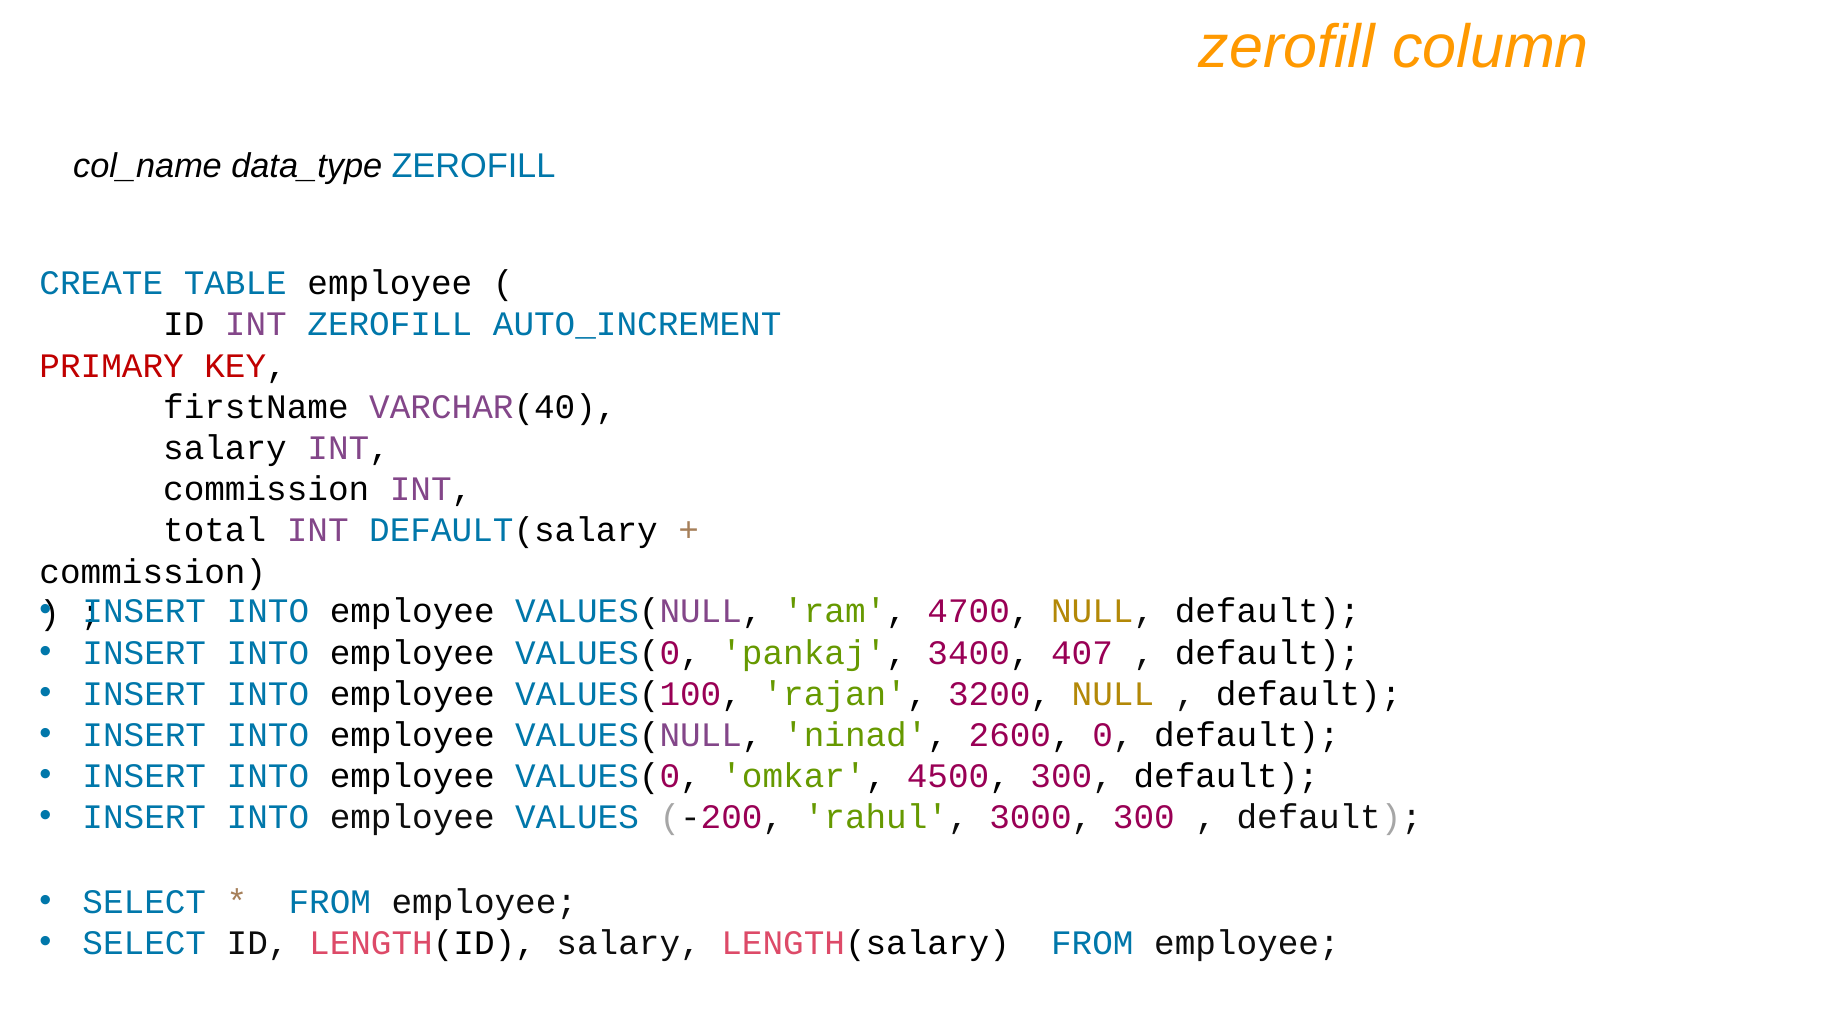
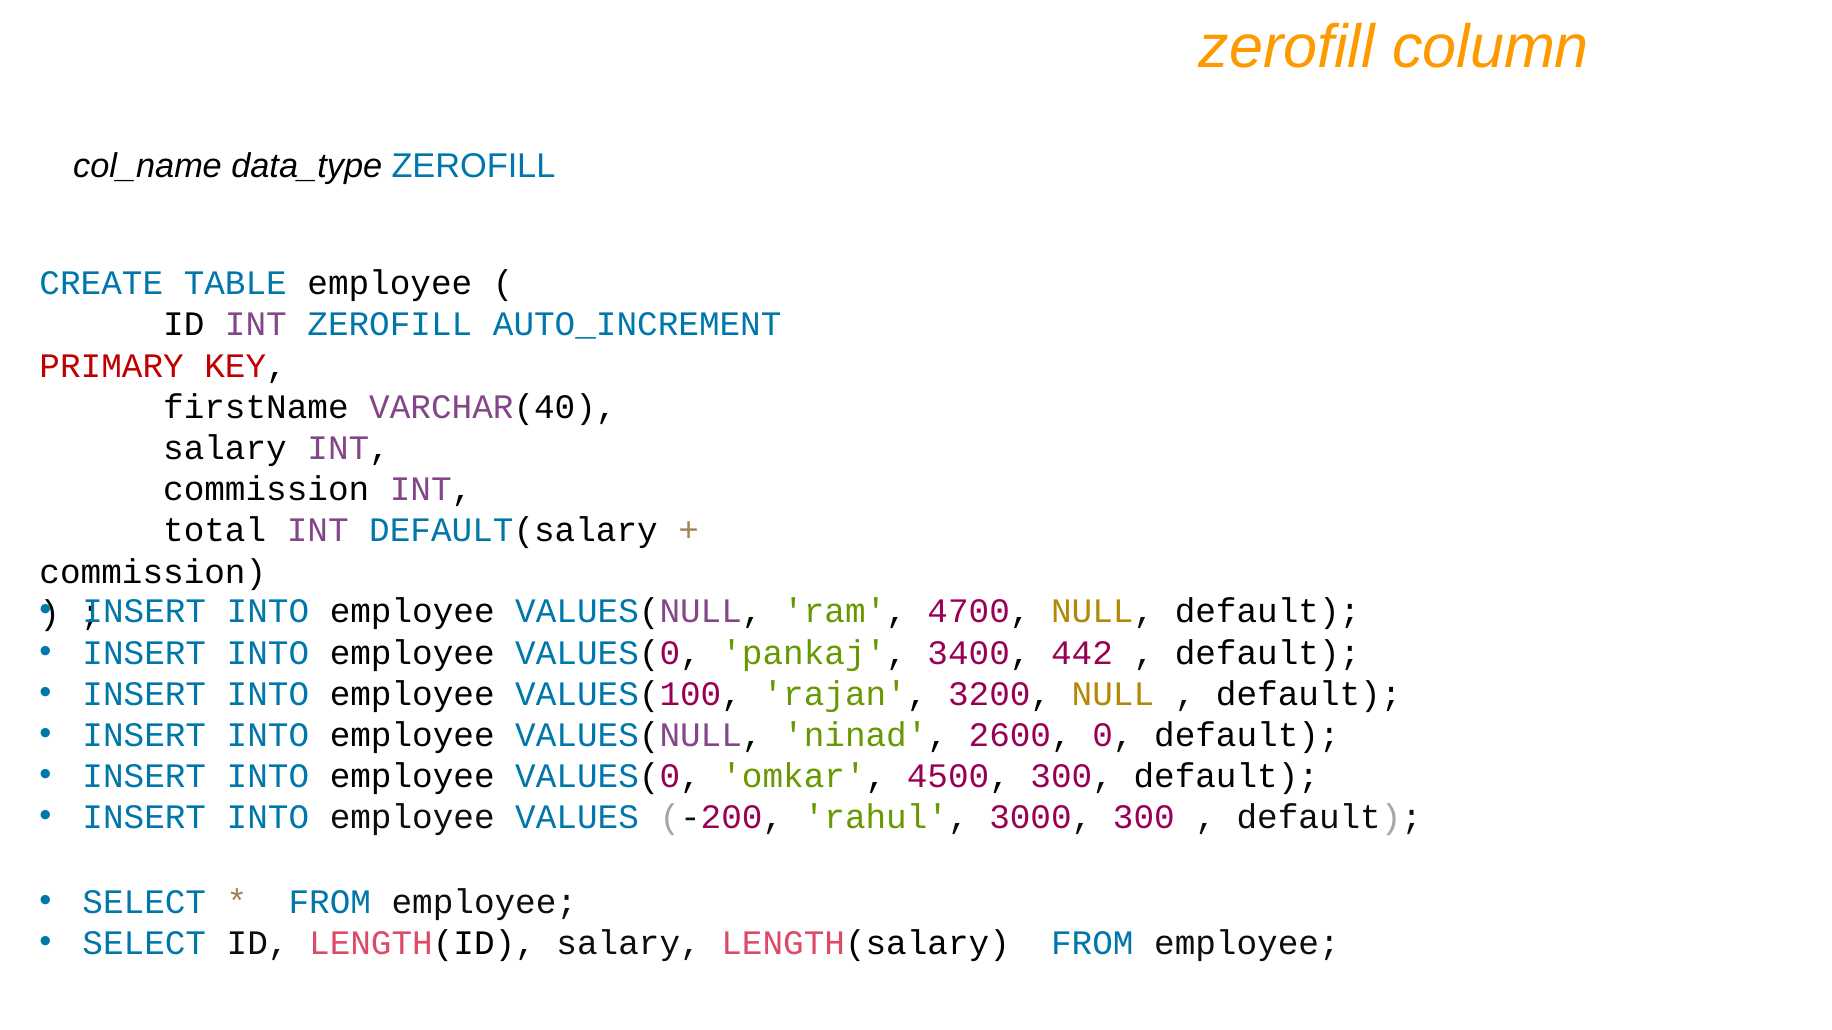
407: 407 -> 442 (1082, 653)
